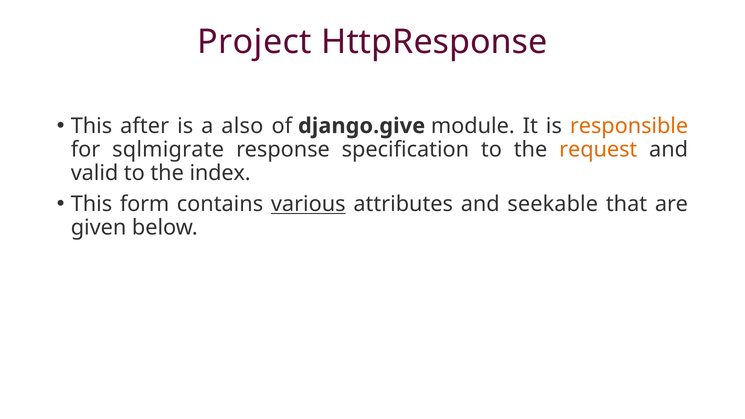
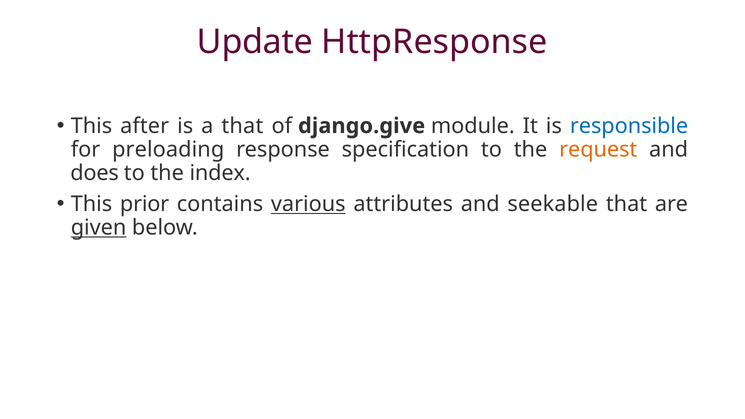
Project: Project -> Update (255, 42)
a also: also -> that (242, 126)
responsible colour: orange -> blue (629, 126)
sqlmigrate: sqlmigrate -> preloading (168, 149)
valid: valid -> does (95, 173)
form: form -> prior (145, 204)
given underline: none -> present (99, 228)
